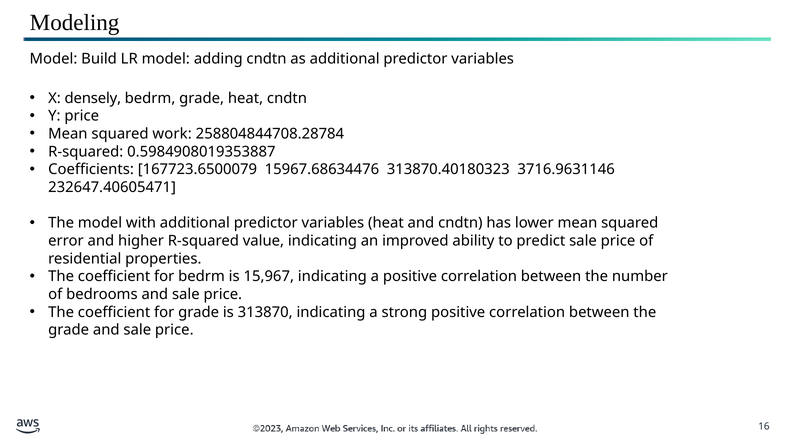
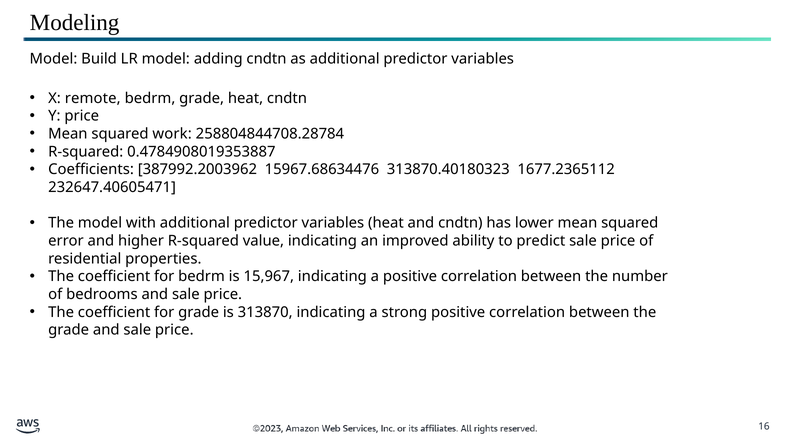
densely: densely -> remote (93, 98)
0.5984908019353887: 0.5984908019353887 -> 0.4784908019353887 (201, 152)
167723.6500079: 167723.6500079 -> 387992.2003962 (197, 169)
3716.9631146: 3716.9631146 -> 1677.2365112 (566, 169)
